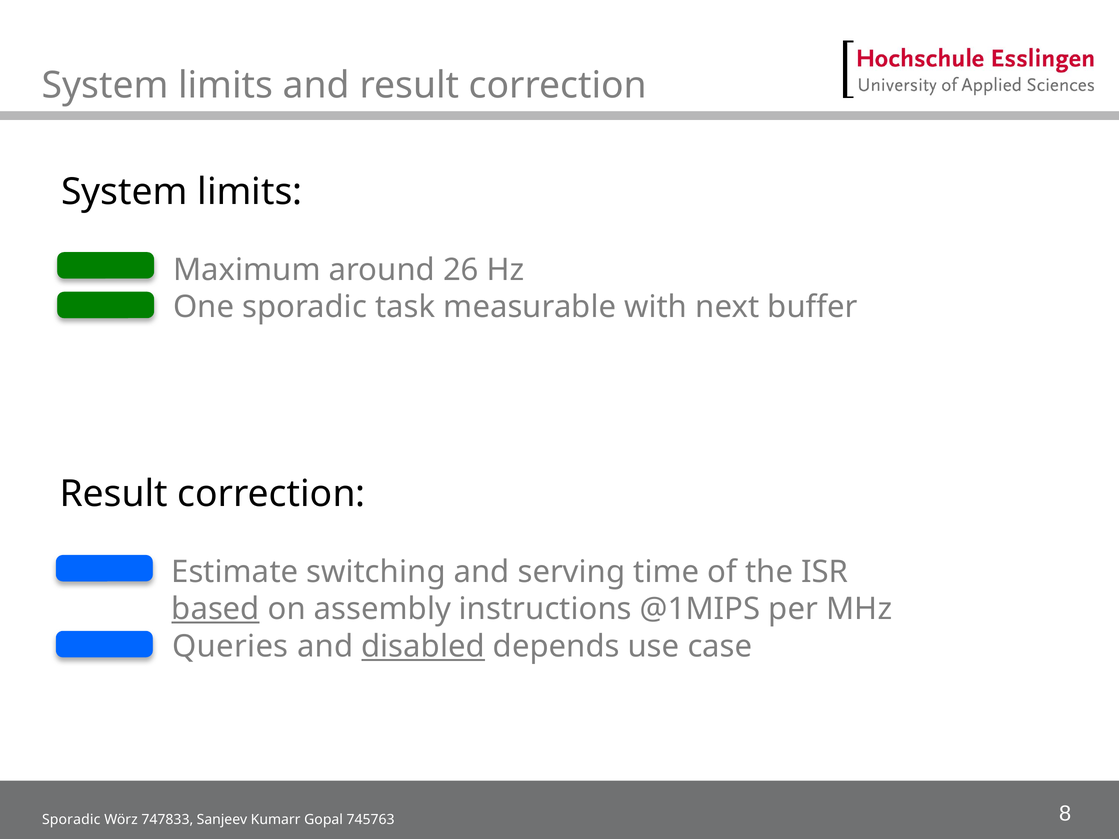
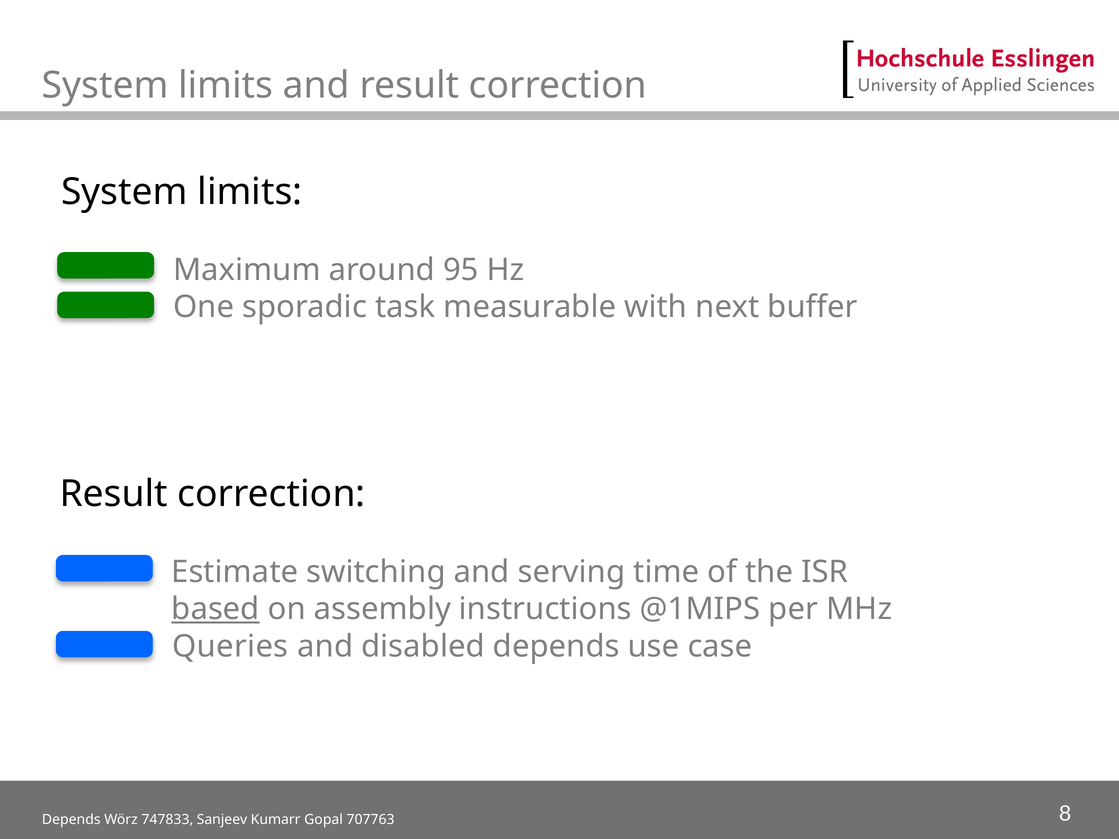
26: 26 -> 95 (461, 270)
disabled underline: present -> none (423, 647)
Sporadic: Sporadic -> Depends (71, 820)
745763: 745763 -> 707763 (371, 820)
